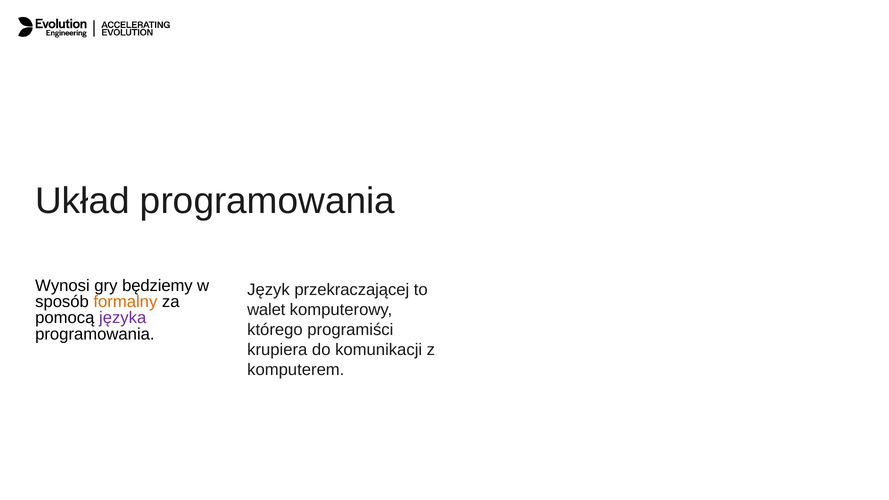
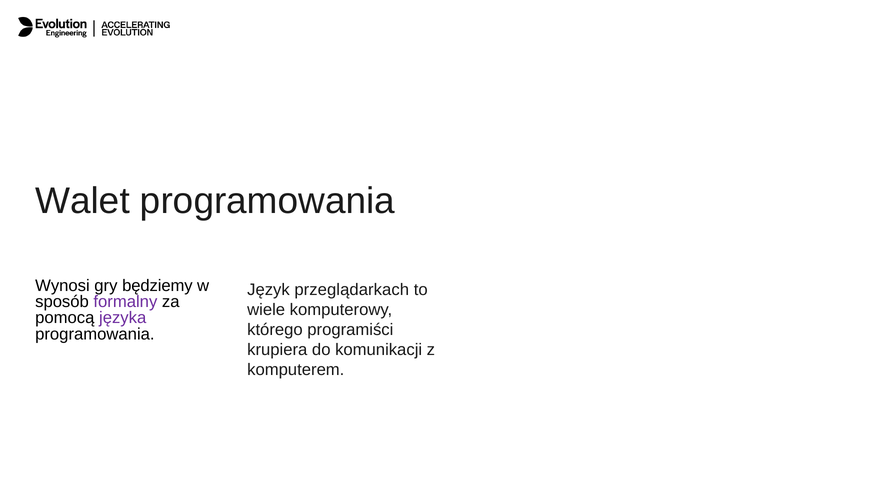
Układ: Układ -> Walet (83, 201)
przekraczającej: przekraczającej -> przeglądarkach (352, 290)
formalny colour: orange -> purple (125, 302)
walet: walet -> wiele (266, 310)
